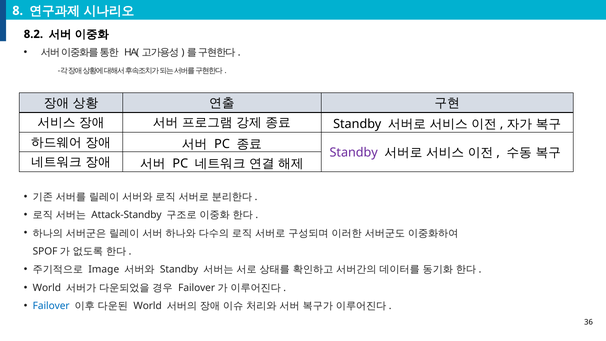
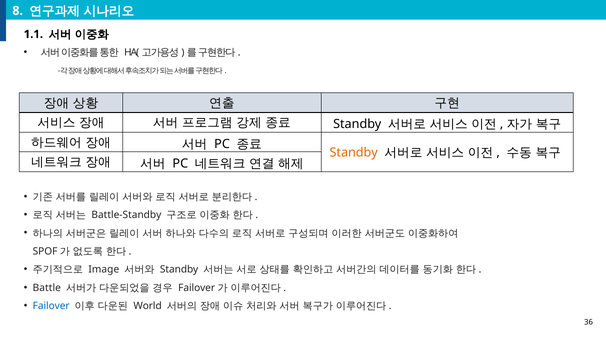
8.2: 8.2 -> 1.1 (33, 34)
Standby colour: purple -> orange (354, 153)
Attack-Standby: Attack-Standby -> Battle-Standby (126, 215)
World: World -> Battle (47, 288)
